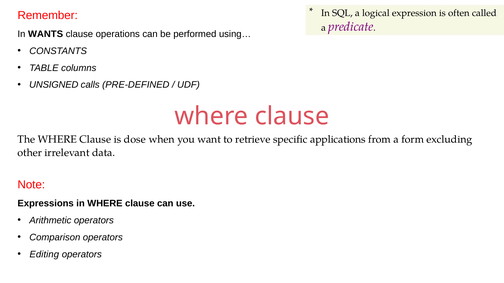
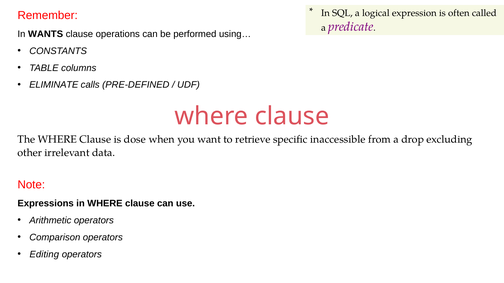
UNSIGNED: UNSIGNED -> ELIMINATE (54, 85)
applications: applications -> inaccessible (338, 140)
form: form -> drop (413, 140)
